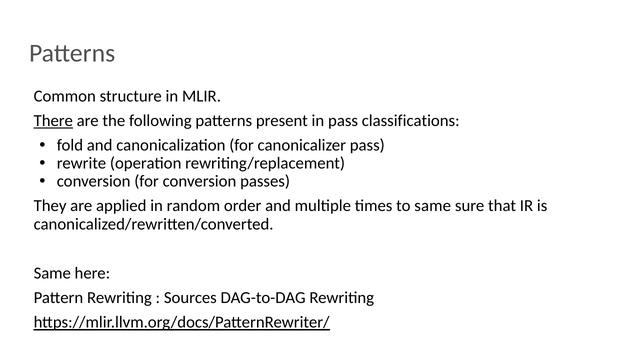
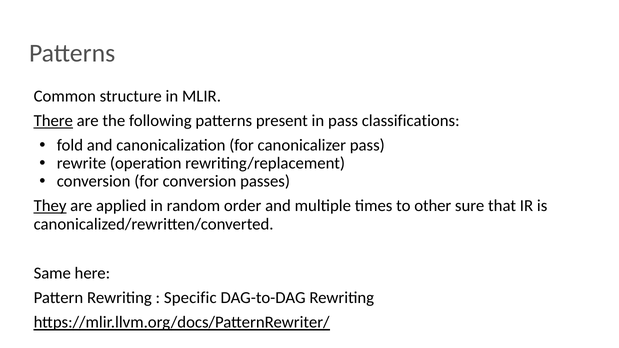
They underline: none -> present (50, 206)
to same: same -> other (433, 206)
Sources: Sources -> Specific (190, 298)
